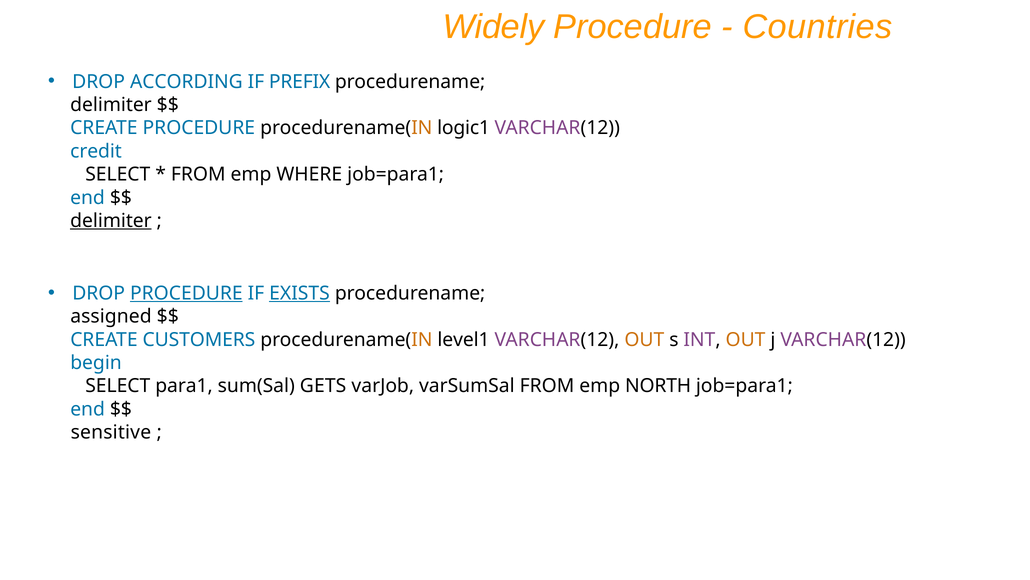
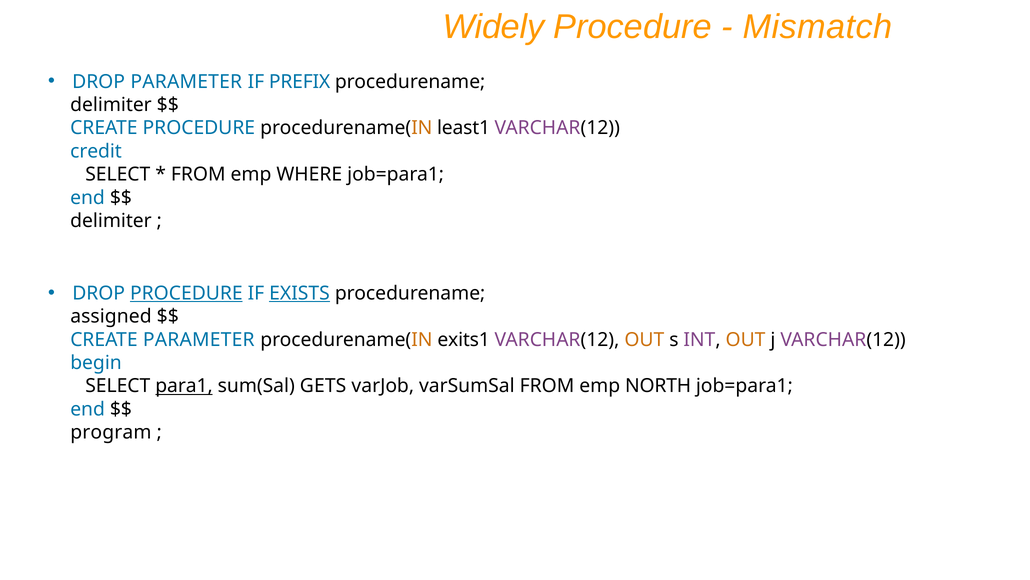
Countries: Countries -> Mismatch (818, 27)
DROP ACCORDING: ACCORDING -> PARAMETER (186, 82)
logic1: logic1 -> least1 (464, 128)
delimiter underline: present -> none (111, 221)
CREATE CUSTOMERS: CUSTOMERS -> PARAMETER (199, 339)
level1: level1 -> exits1 (464, 339)
para1 underline: none -> present (184, 386)
sensitive: sensitive -> program (111, 432)
